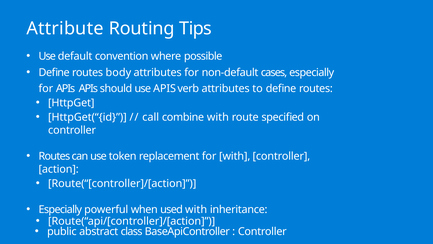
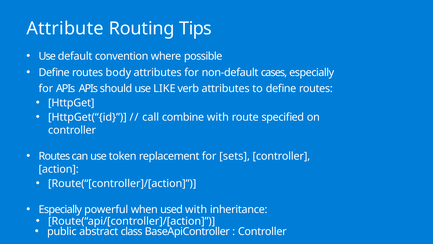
use APIS: APIS -> LIKE (164, 88)
for with: with -> sets (235, 156)
